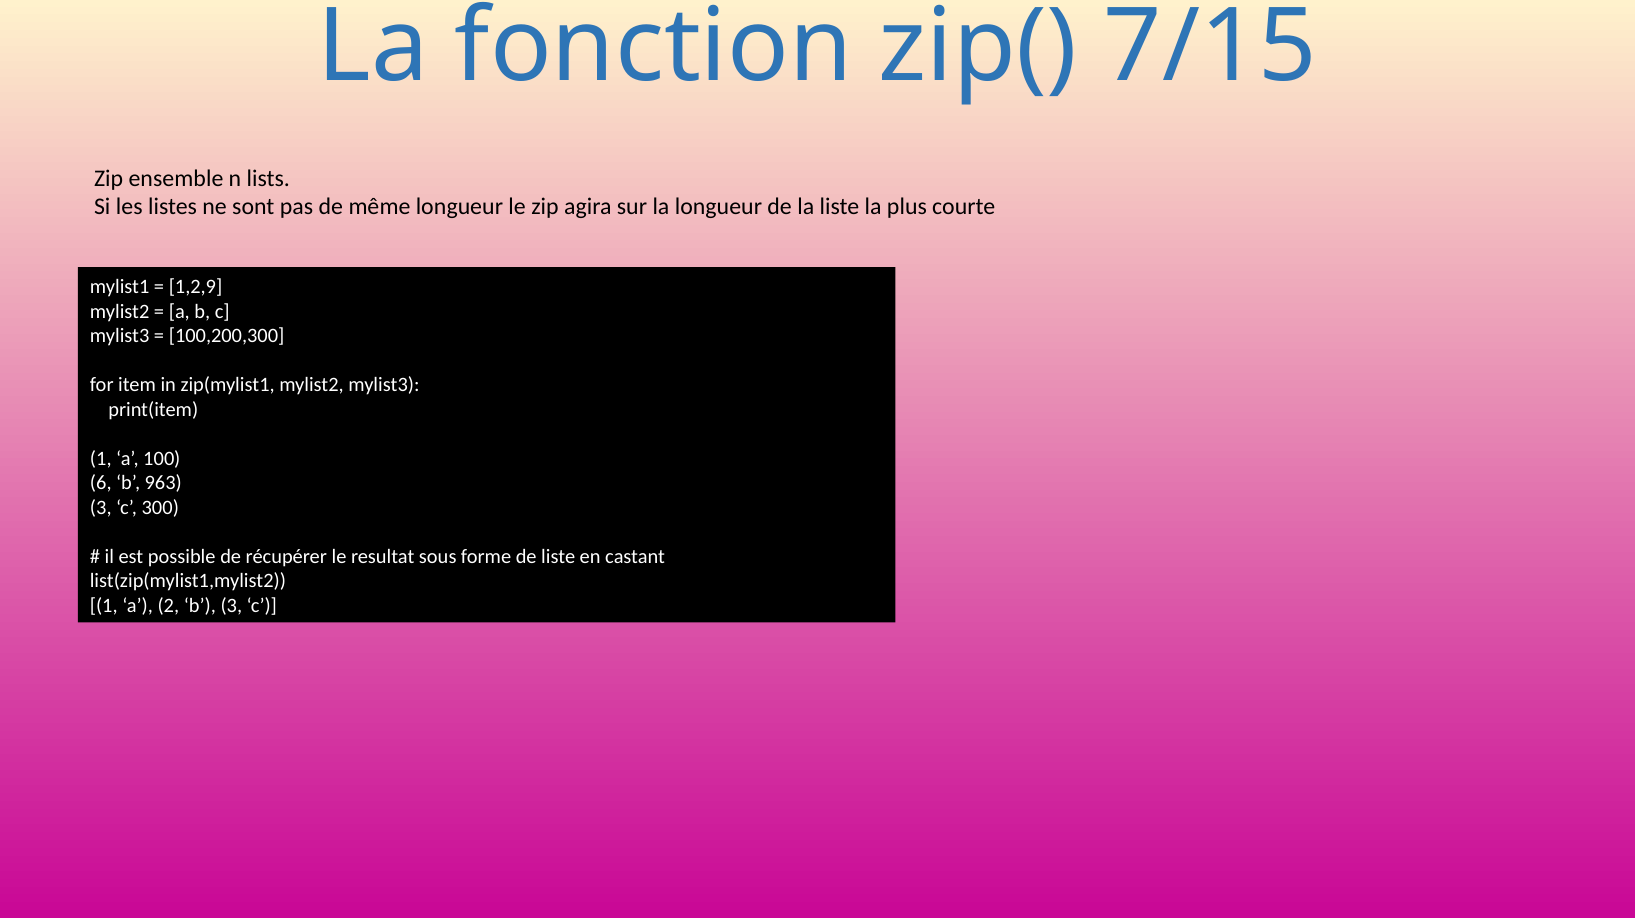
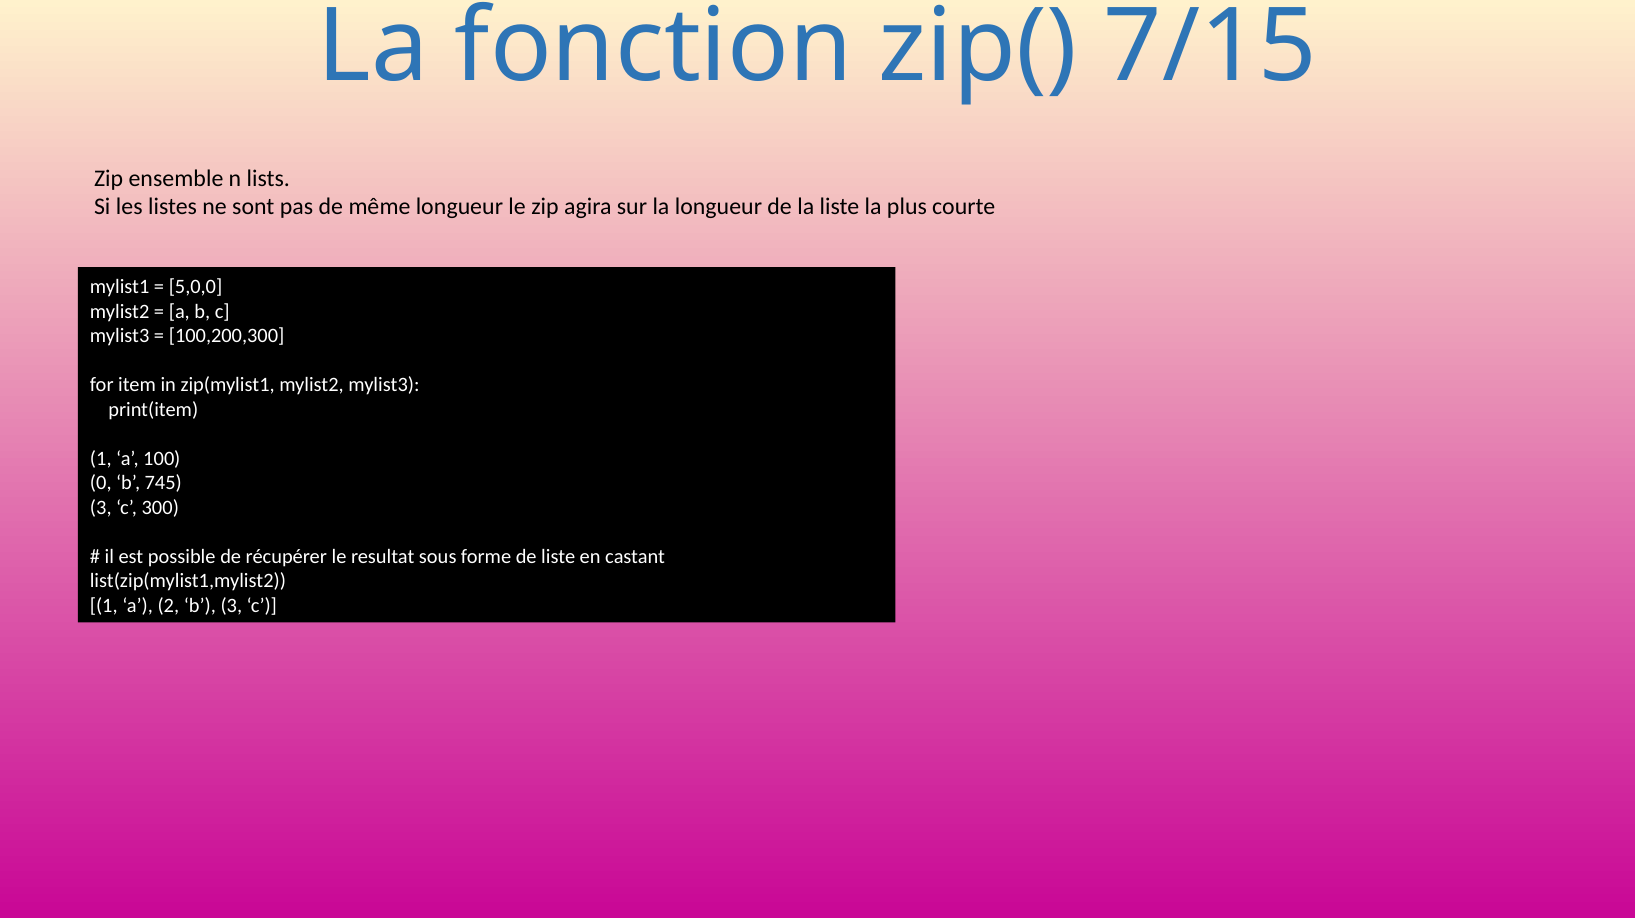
1,2,9: 1,2,9 -> 5,0,0 (196, 287)
6: 6 -> 0 (101, 483)
963: 963 -> 745 (163, 483)
